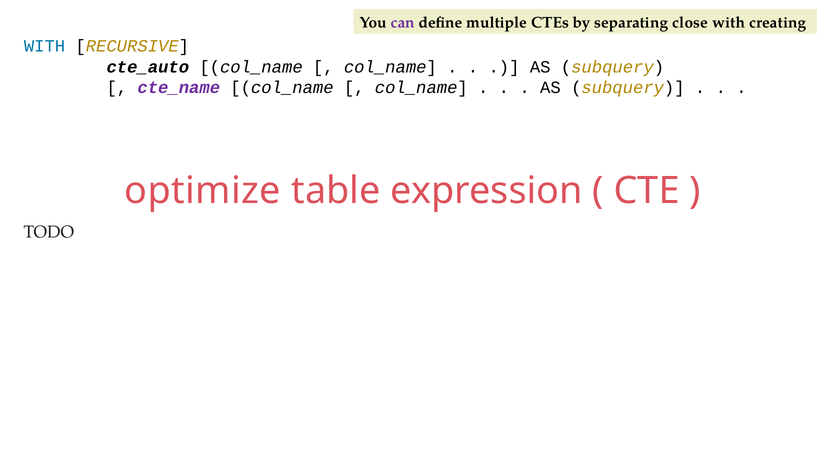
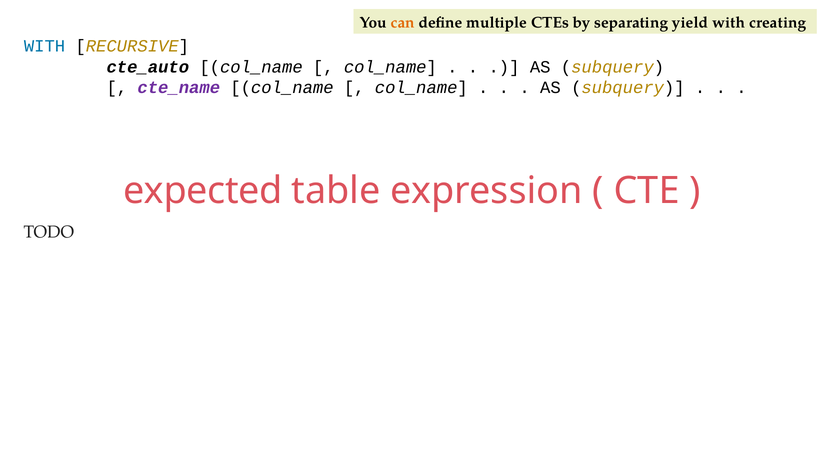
can colour: purple -> orange (403, 23)
close: close -> yield (690, 23)
optimize: optimize -> expected (203, 191)
